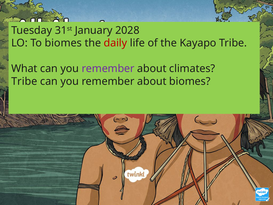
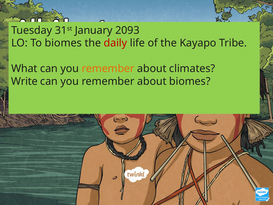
2028: 2028 -> 2093 (127, 30)
remember colour: purple -> orange (108, 69)
Tribe: Tribe -> Write (24, 81)
